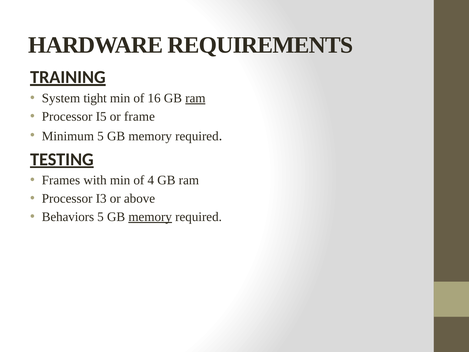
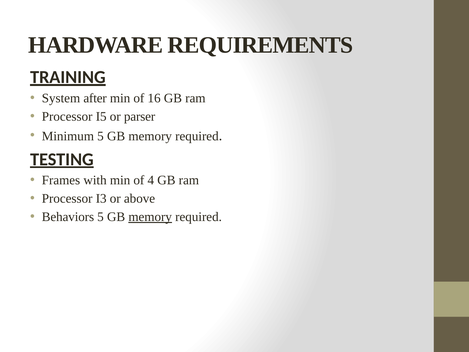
tight: tight -> after (95, 98)
ram underline: present -> none (195, 98)
frame: frame -> parser (140, 116)
